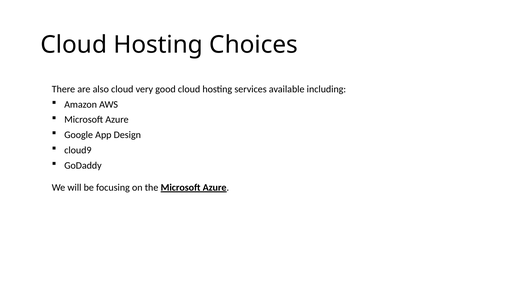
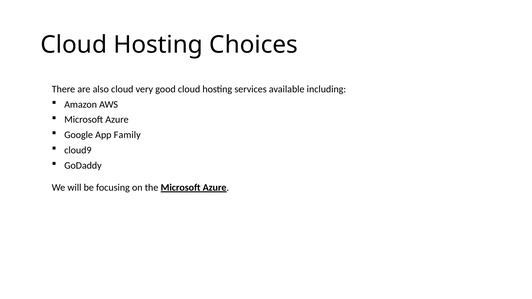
Design: Design -> Family (127, 135)
